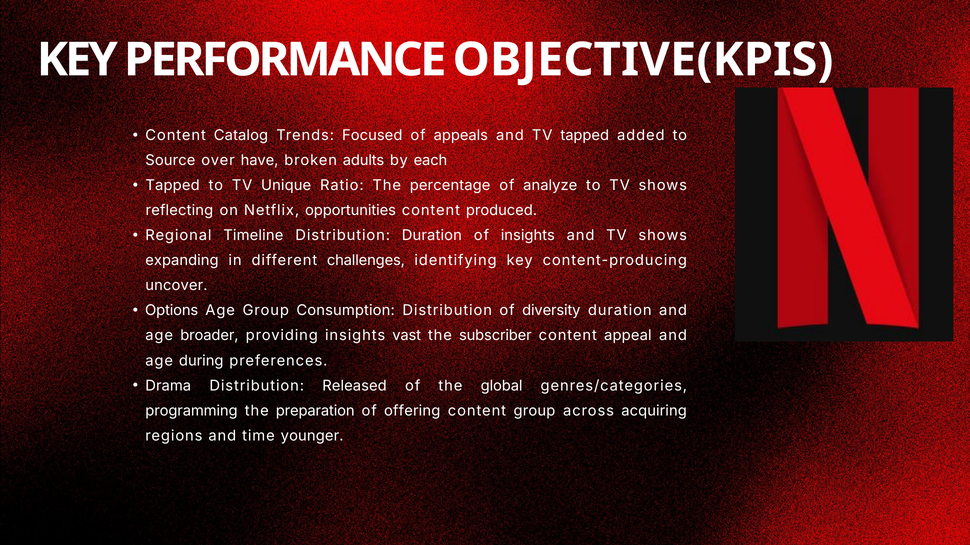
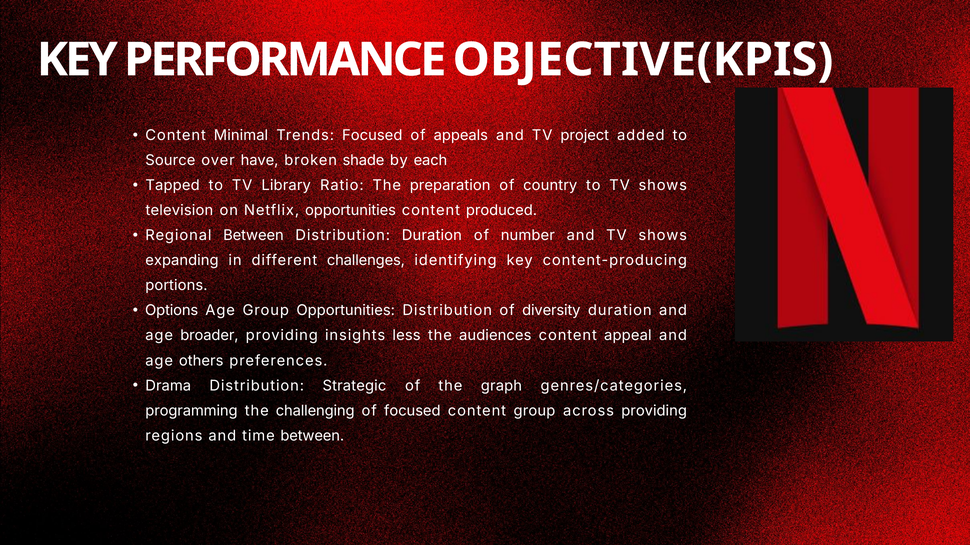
Catalog: Catalog -> Minimal (241, 136)
TV tapped: tapped -> project (585, 136)
adults: adults -> shade (364, 161)
Unique: Unique -> Library (286, 186)
percentage: percentage -> preparation (450, 186)
analyze: analyze -> country (550, 186)
reflecting: reflecting -> television (179, 211)
Regional Timeline: Timeline -> Between (253, 236)
of insights: insights -> number (528, 236)
uncover: uncover -> portions (176, 286)
Group Consumption: Consumption -> Opportunities (346, 311)
vast: vast -> less (407, 336)
subscriber: subscriber -> audiences (495, 336)
during: during -> others (201, 361)
Released: Released -> Strategic (354, 386)
global: global -> graph (501, 386)
preparation: preparation -> challenging (315, 411)
of offering: offering -> focused (412, 411)
across acquiring: acquiring -> providing (654, 411)
time younger: younger -> between (312, 436)
